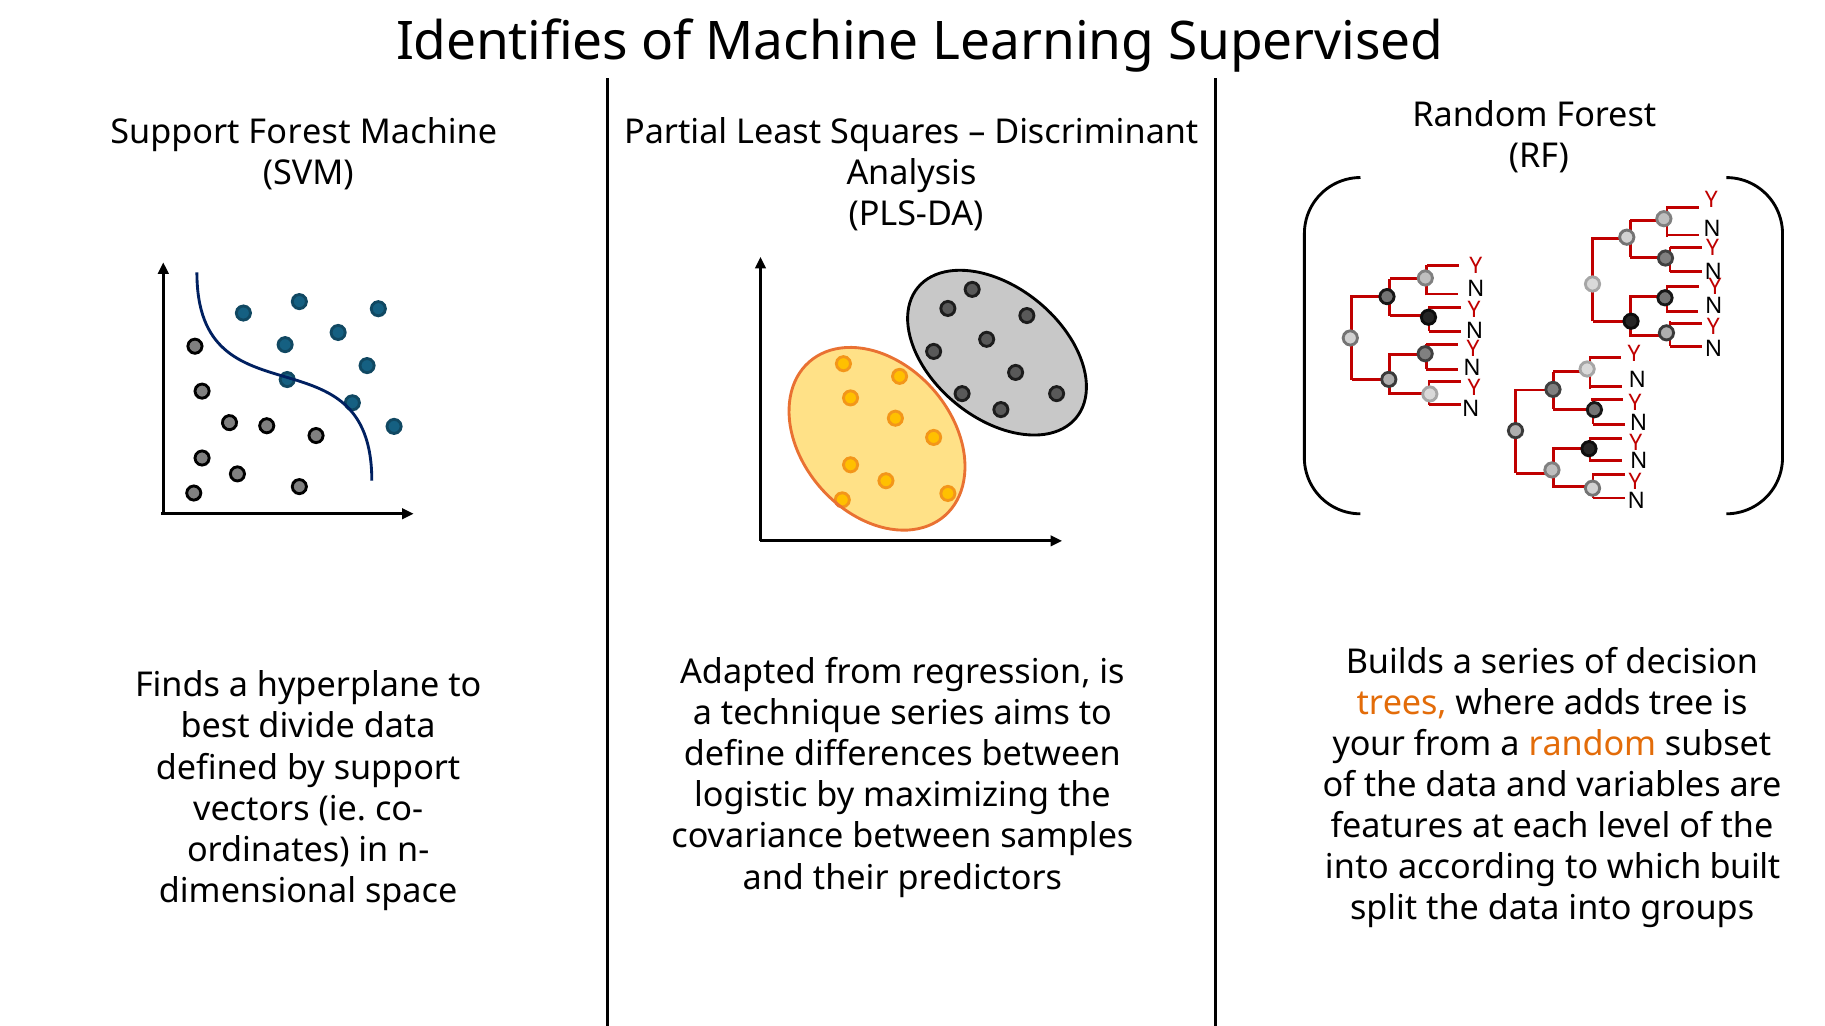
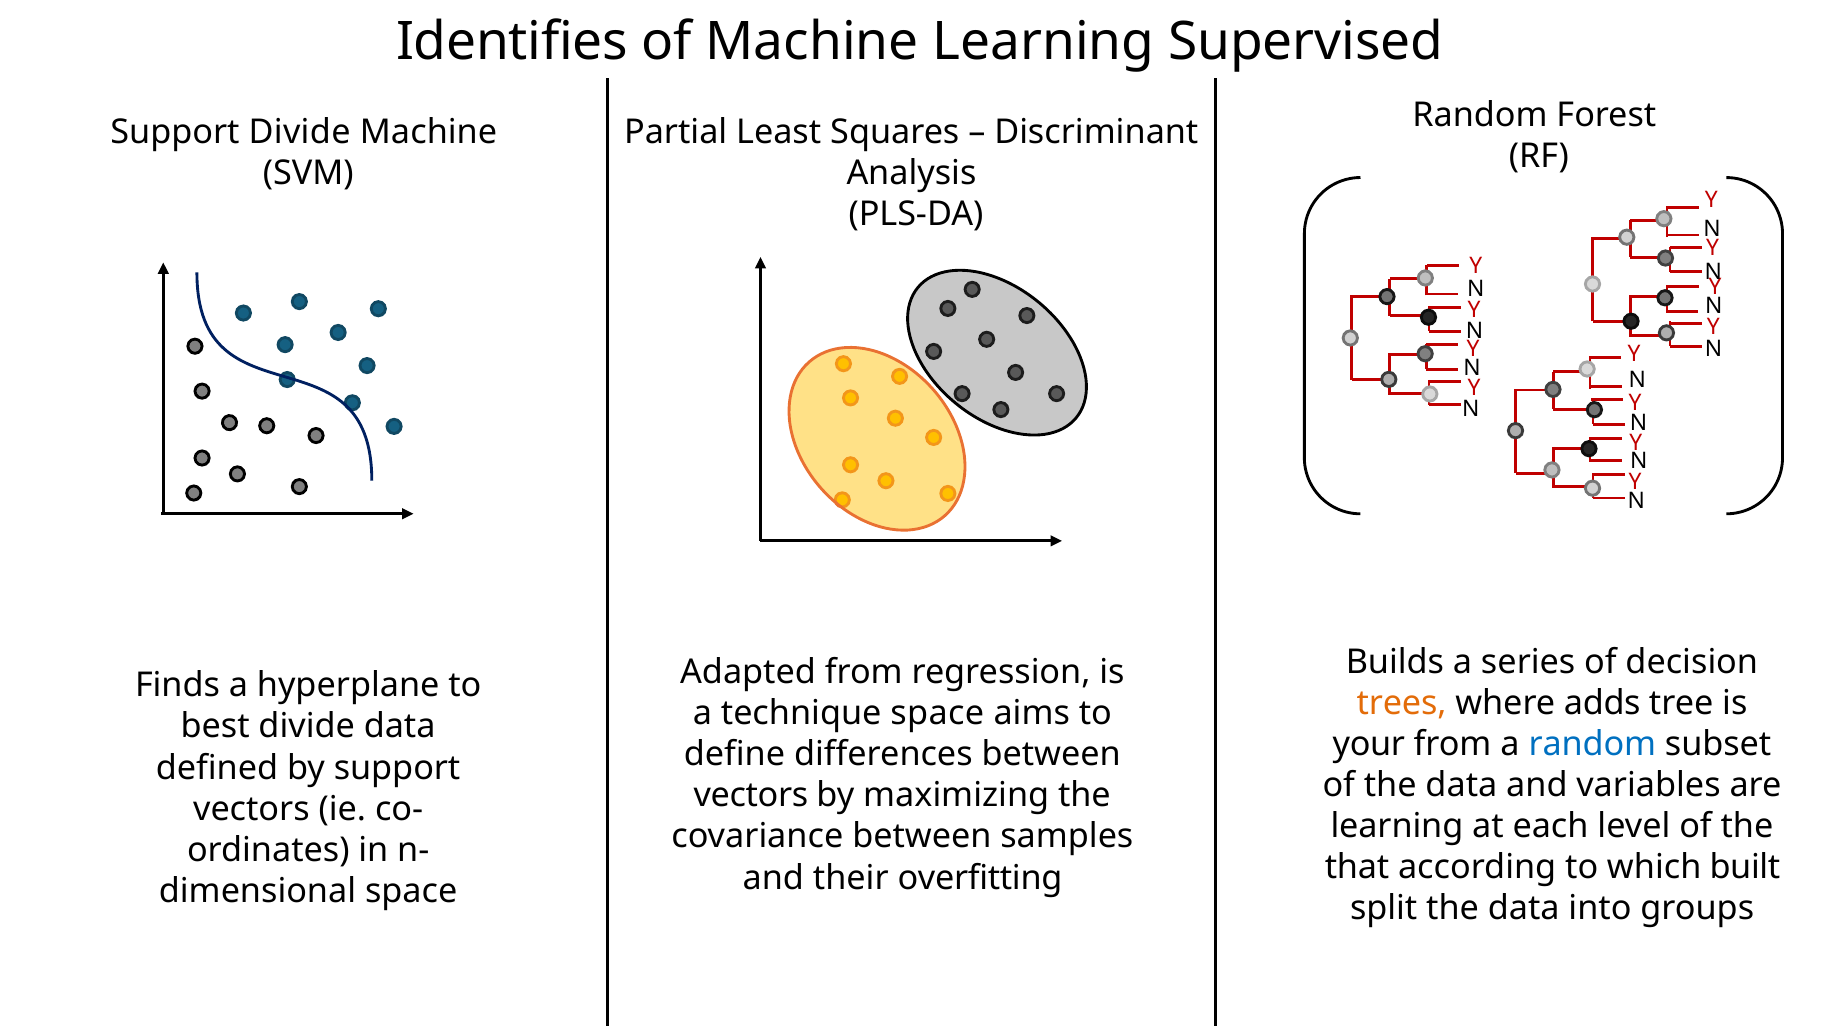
Support Forest: Forest -> Divide (300, 133)
technique series: series -> space (937, 714)
random colour: orange -> blue (1592, 744)
logistic: logistic -> vectors (751, 796)
features: features -> learning (1397, 826)
into: into -> that (1357, 867)
predictors: predictors -> overfitting (980, 878)
